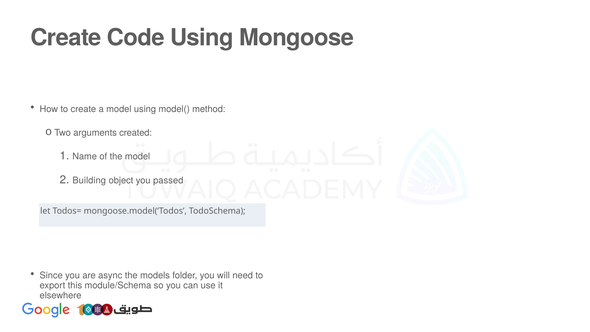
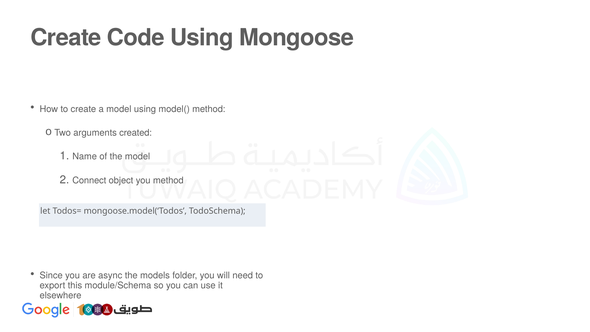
Building: Building -> Connect (89, 180)
you passed: passed -> method (168, 180)
